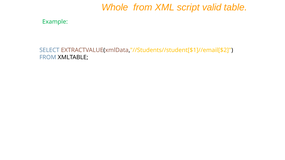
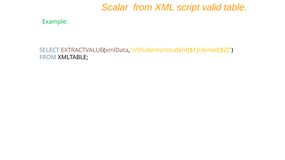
Whole: Whole -> Scalar (115, 7)
